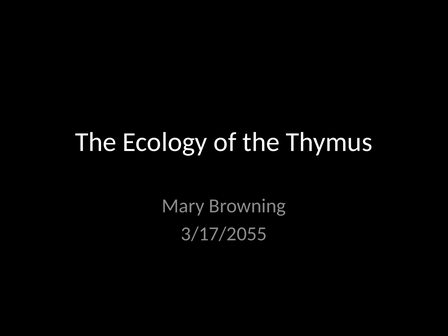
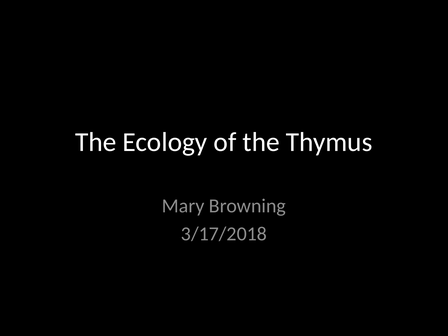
3/17/2055: 3/17/2055 -> 3/17/2018 (224, 234)
